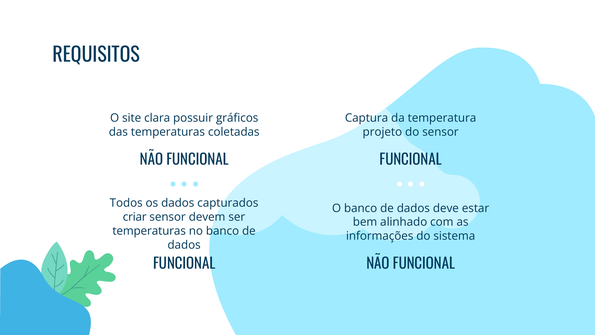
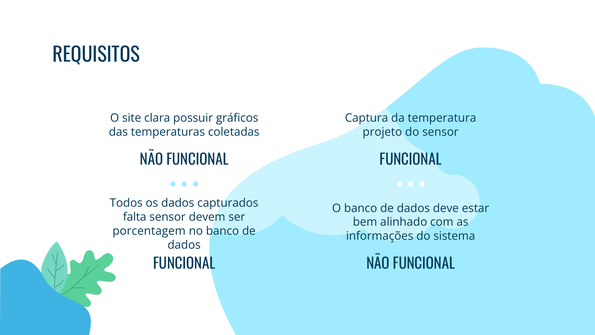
criar: criar -> falta (135, 217)
temperaturas: temperaturas -> porcentagem (149, 231)
